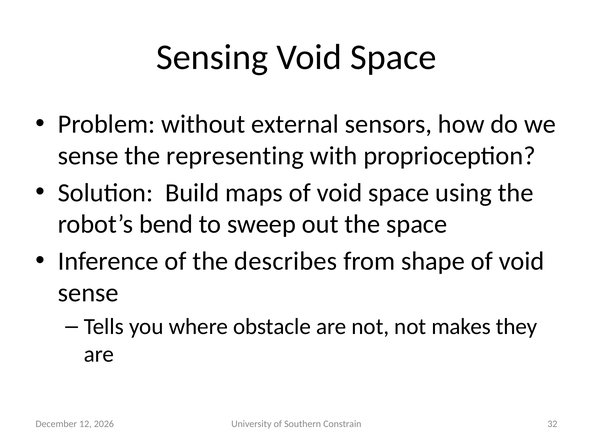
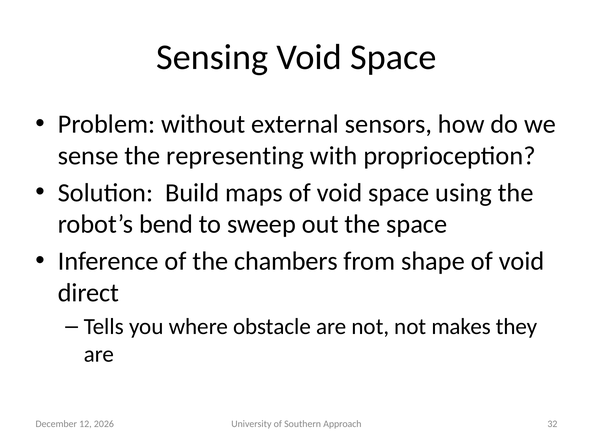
describes: describes -> chambers (286, 262)
sense: sense -> direct (88, 293)
Constrain: Constrain -> Approach (342, 425)
